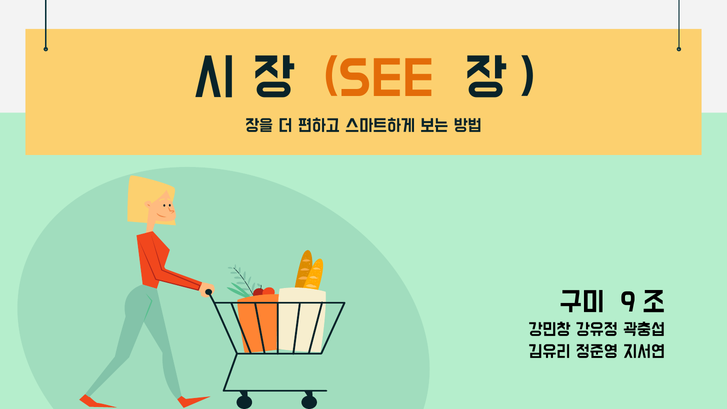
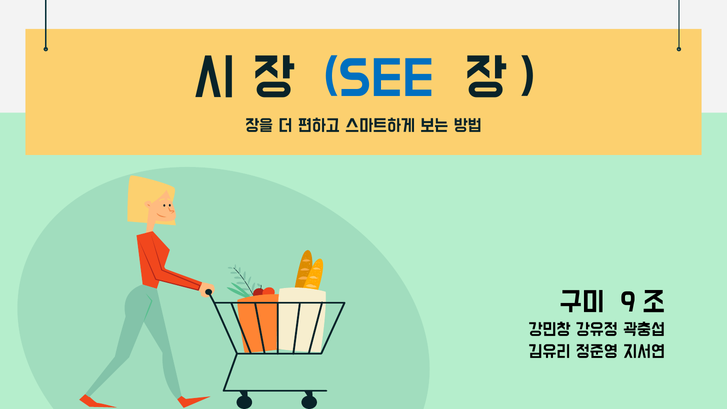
SEE colour: orange -> blue (380, 78)
